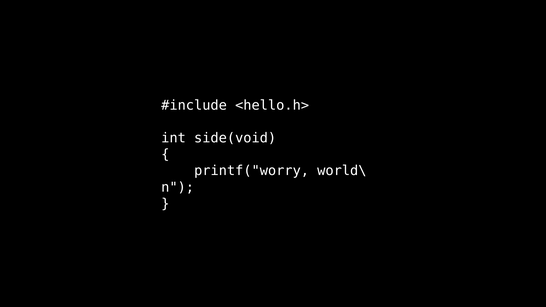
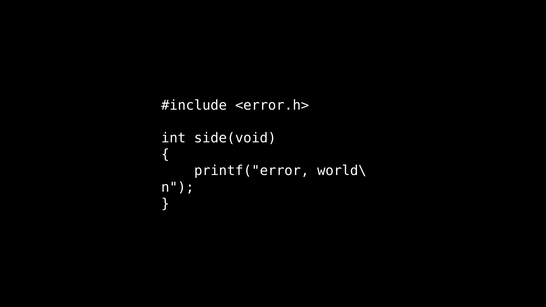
<hello.h>: <hello.h> -> <error.h> (272, 105)
printf("worry: printf("worry -> printf("error (252, 171)
